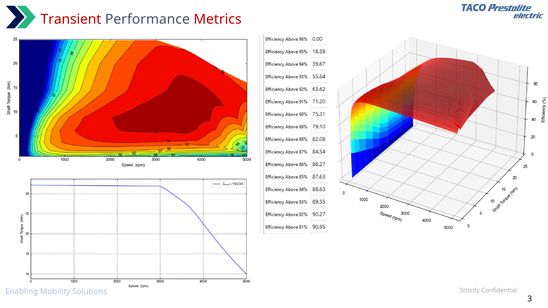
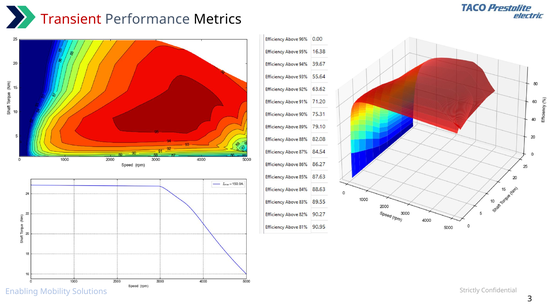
Metrics colour: red -> black (218, 19)
